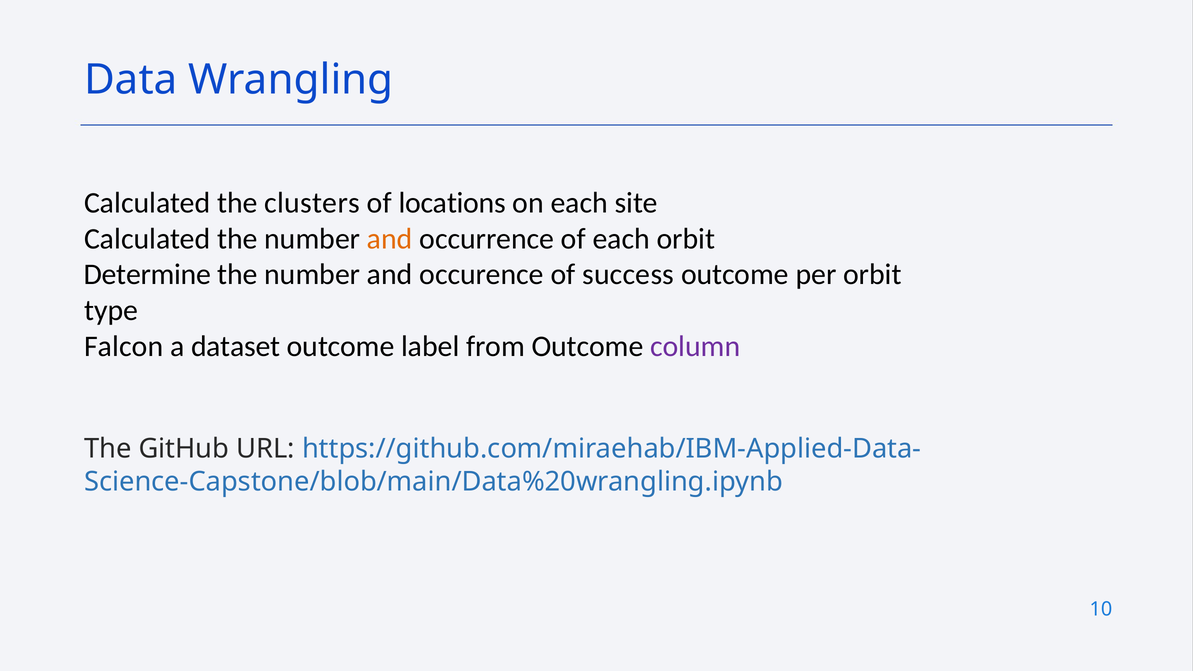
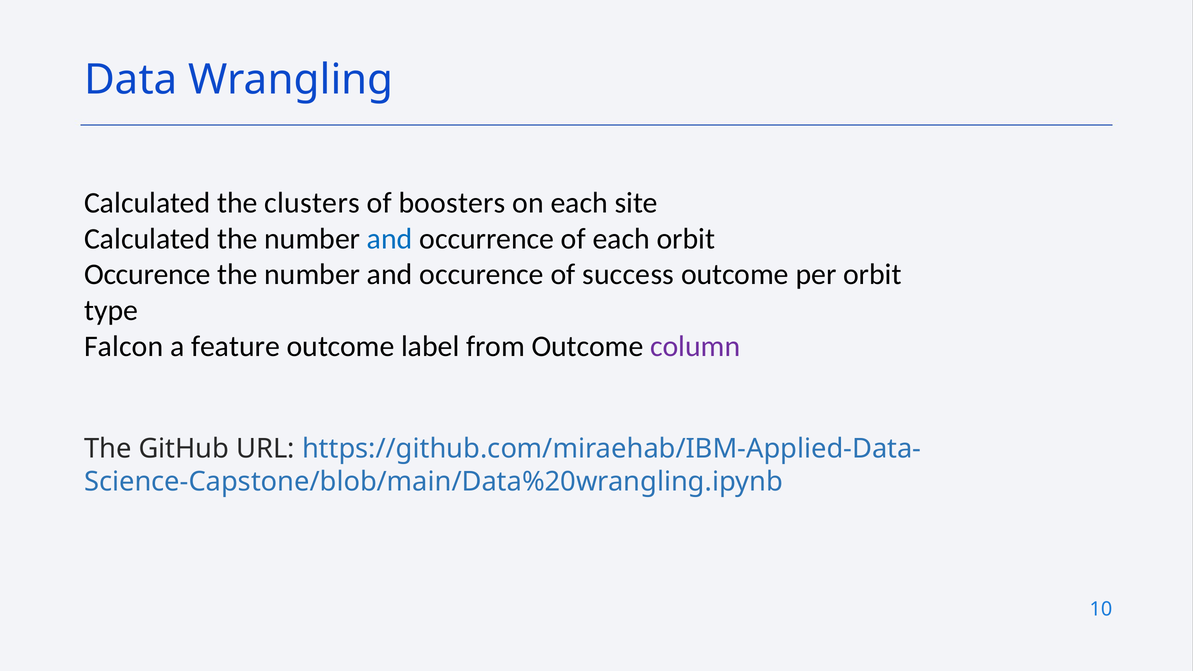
locations: locations -> boosters (452, 203)
and colour: orange -> blue (390, 239)
Determine: Determine -> Occurence (147, 275)
dataset: dataset -> feature (236, 346)
